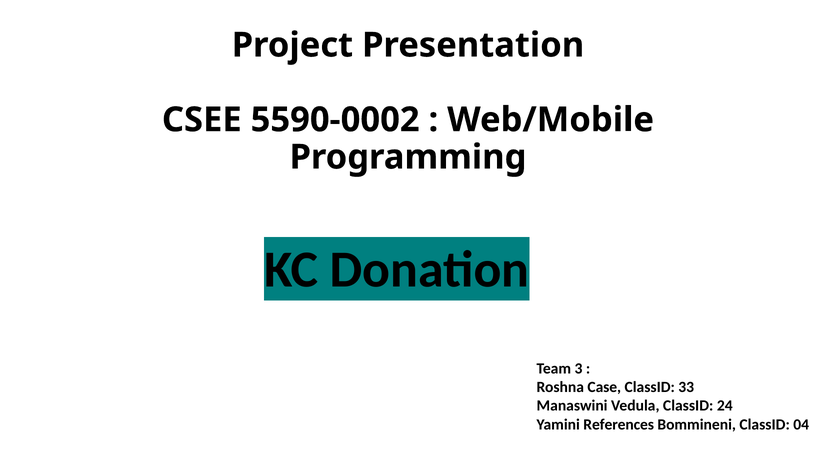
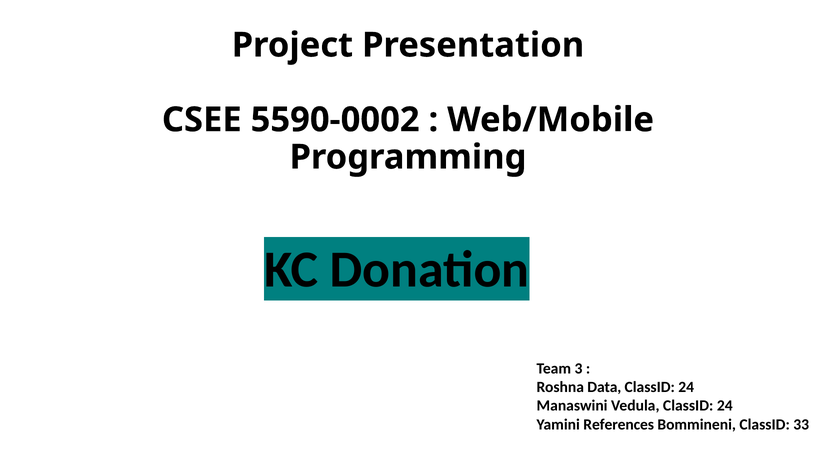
Case: Case -> Data (604, 387)
33: 33 -> 24 (686, 387)
04: 04 -> 33 (801, 424)
